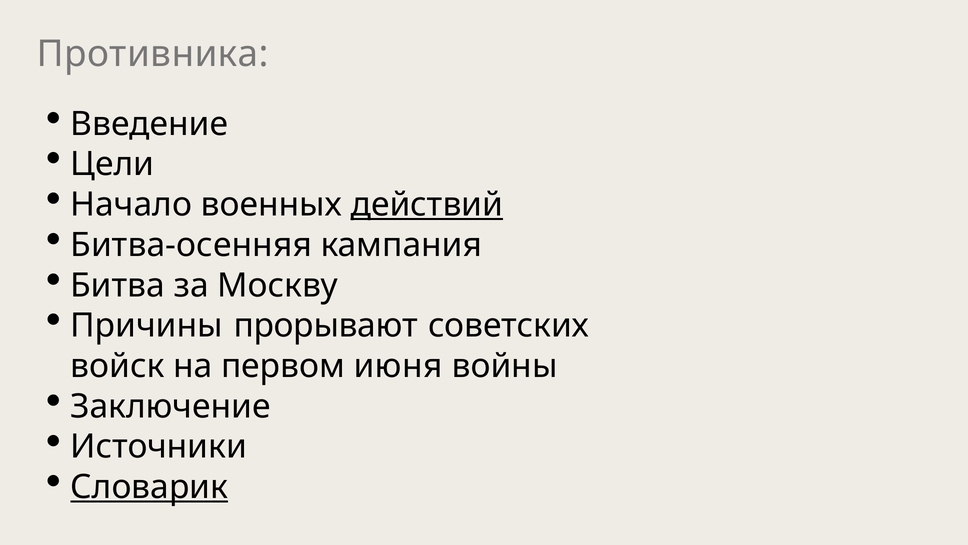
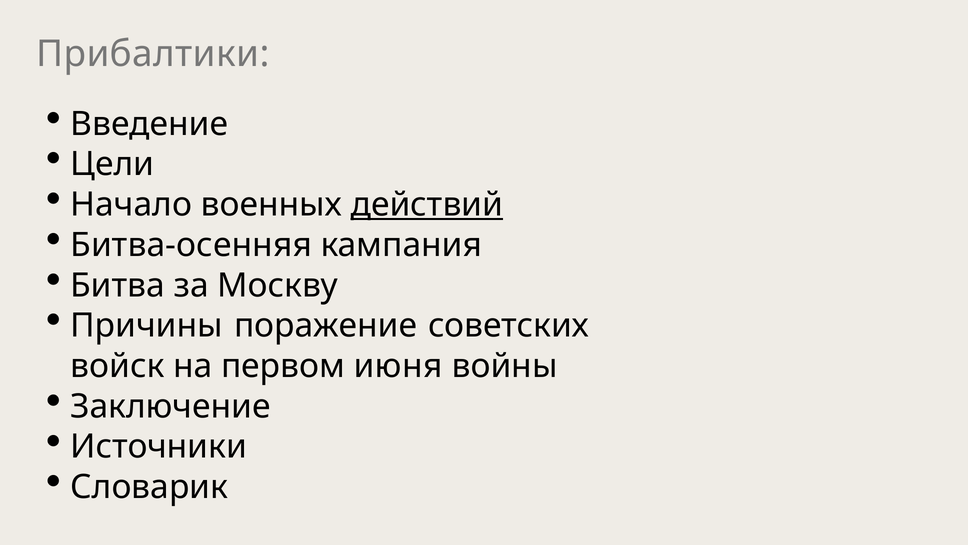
Противника: Противника -> Прибалтики (153, 54)
прорывают: прорывают -> поражение (326, 325)
Словарик underline: present -> none (149, 487)
